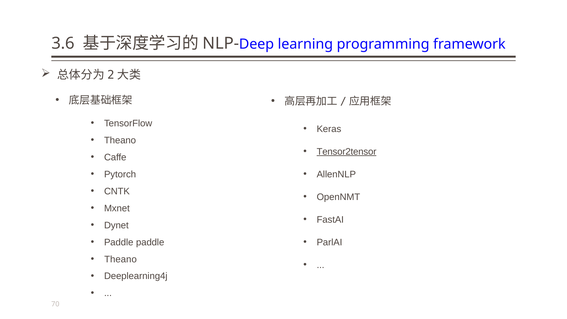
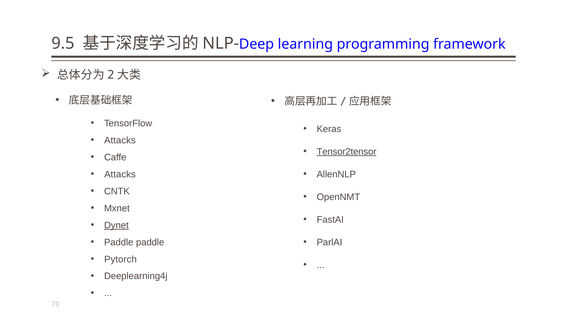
3.6: 3.6 -> 9.5 (63, 43)
Theano: Theano -> Attacks (120, 140)
Pytorch: Pytorch -> Attacks (120, 174)
Dynet underline: none -> present (116, 225)
Theano: Theano -> Pytorch (121, 259)
